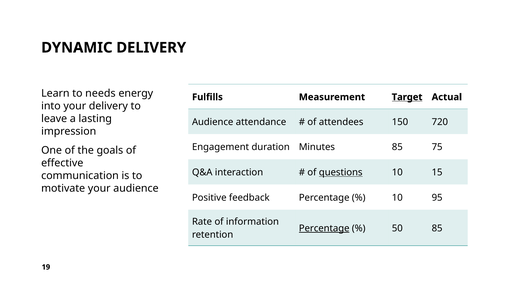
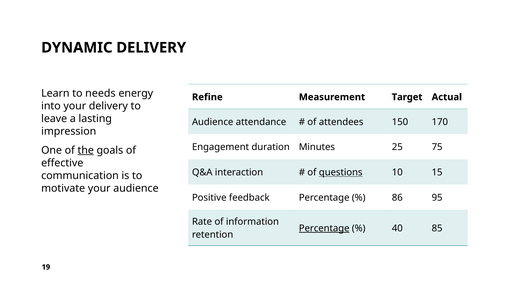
Fulfills: Fulfills -> Refine (207, 97)
Target underline: present -> none (407, 97)
720: 720 -> 170 (440, 122)
Minutes 85: 85 -> 25 (397, 147)
the underline: none -> present (86, 150)
10: 10 -> 86 (397, 198)
50: 50 -> 40 (397, 228)
